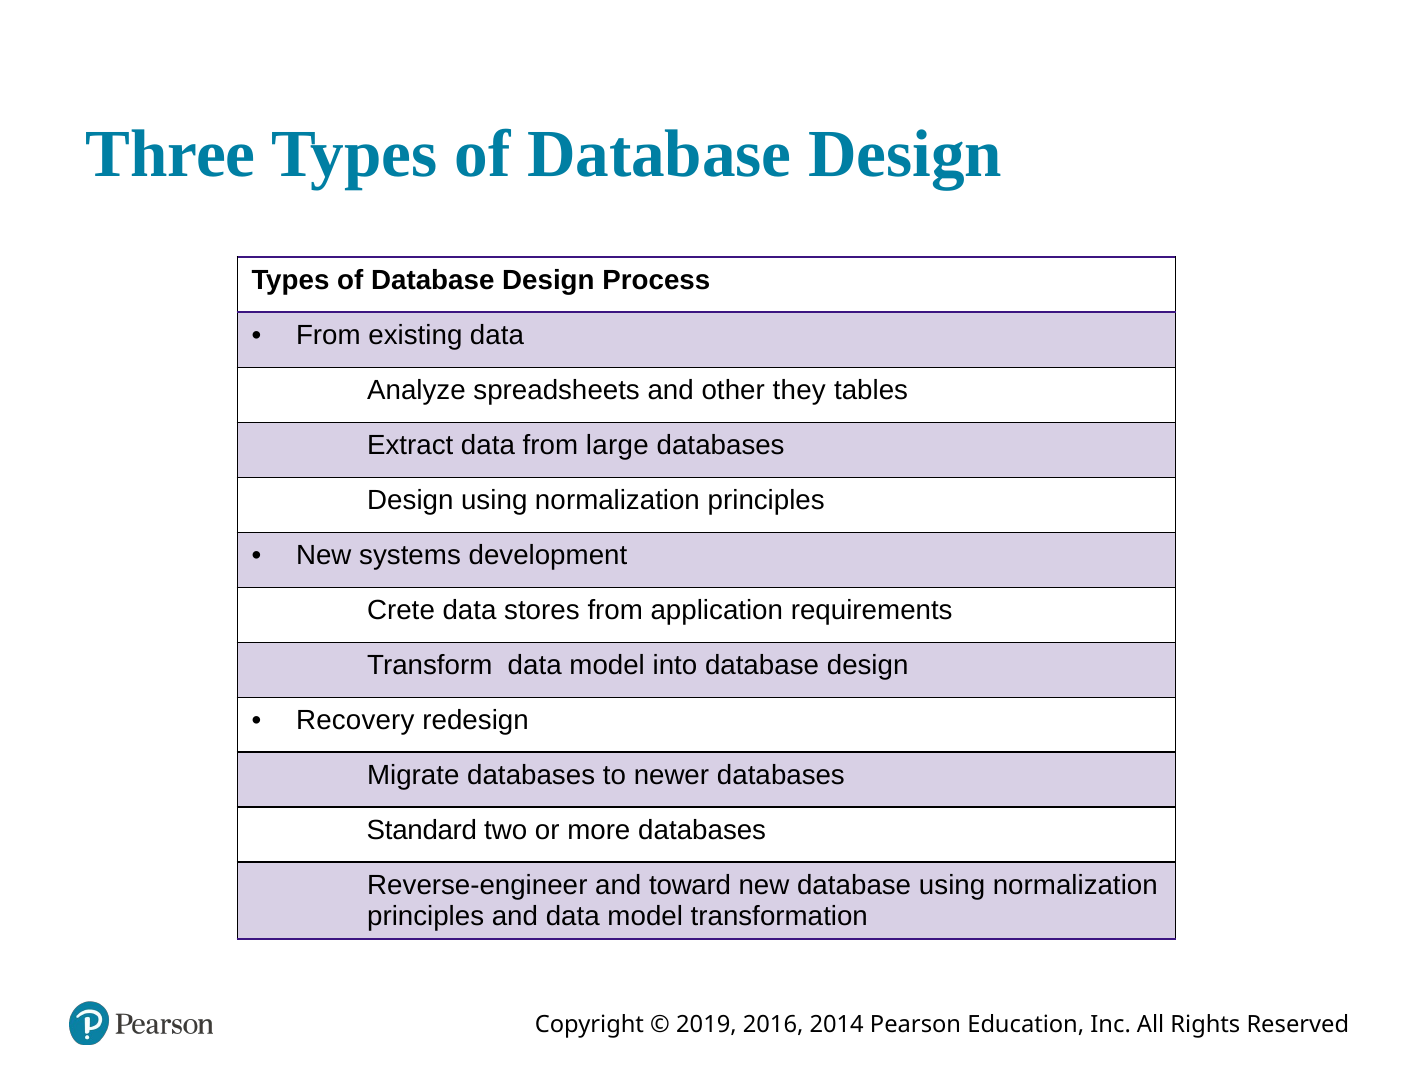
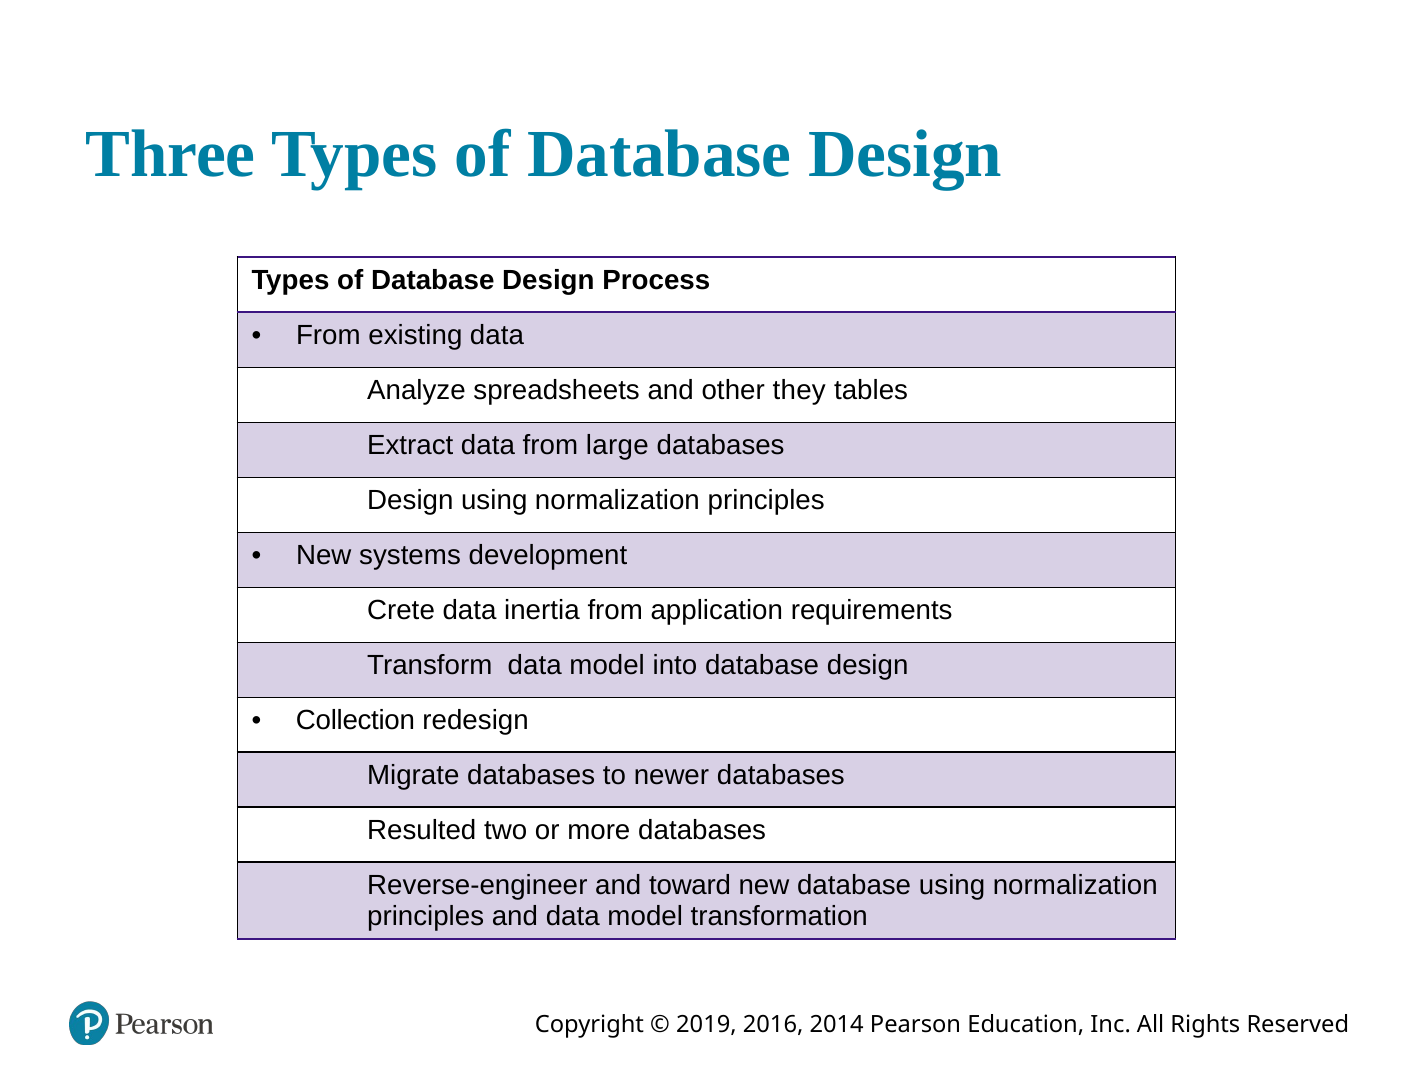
stores: stores -> inertia (542, 610)
Recovery: Recovery -> Collection (355, 720)
Standard: Standard -> Resulted (422, 830)
